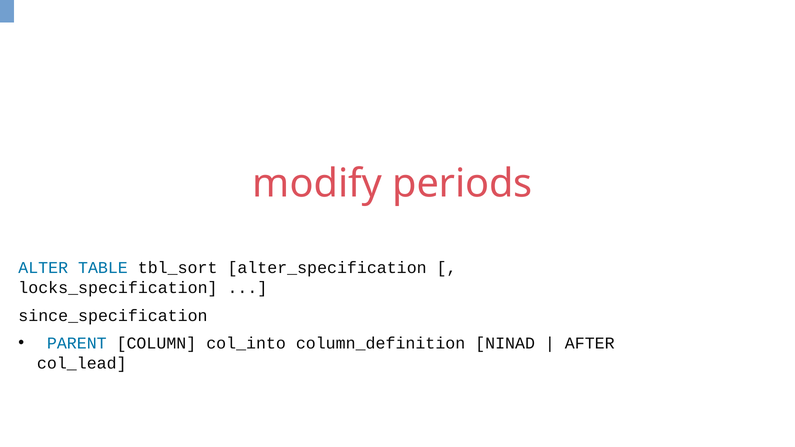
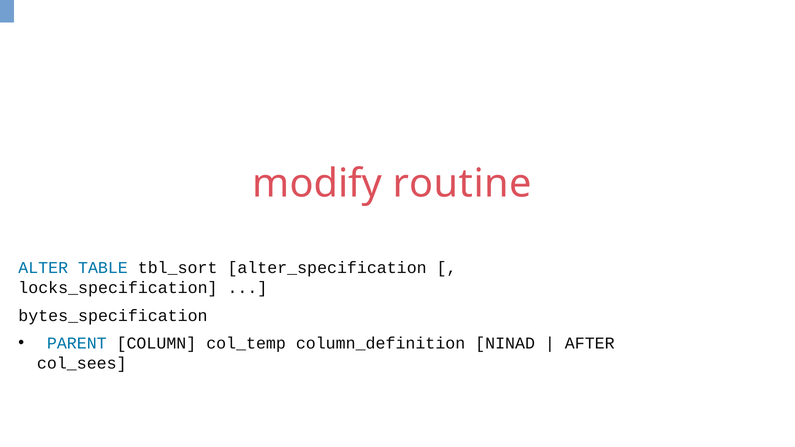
periods: periods -> routine (462, 184)
since_specification: since_specification -> bytes_specification (113, 316)
col_into: col_into -> col_temp (246, 344)
col_lead: col_lead -> col_sees (82, 363)
